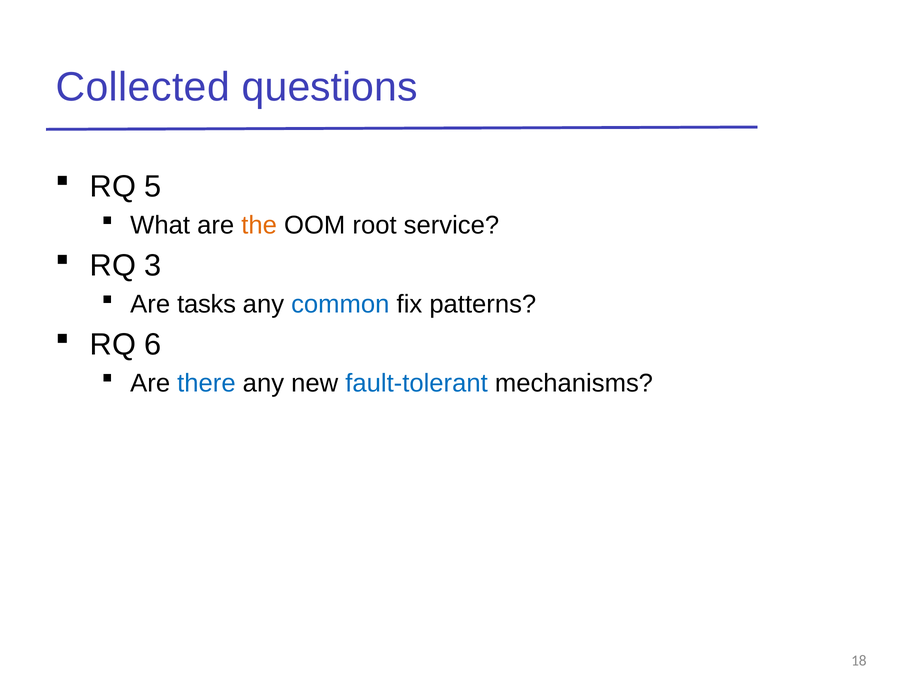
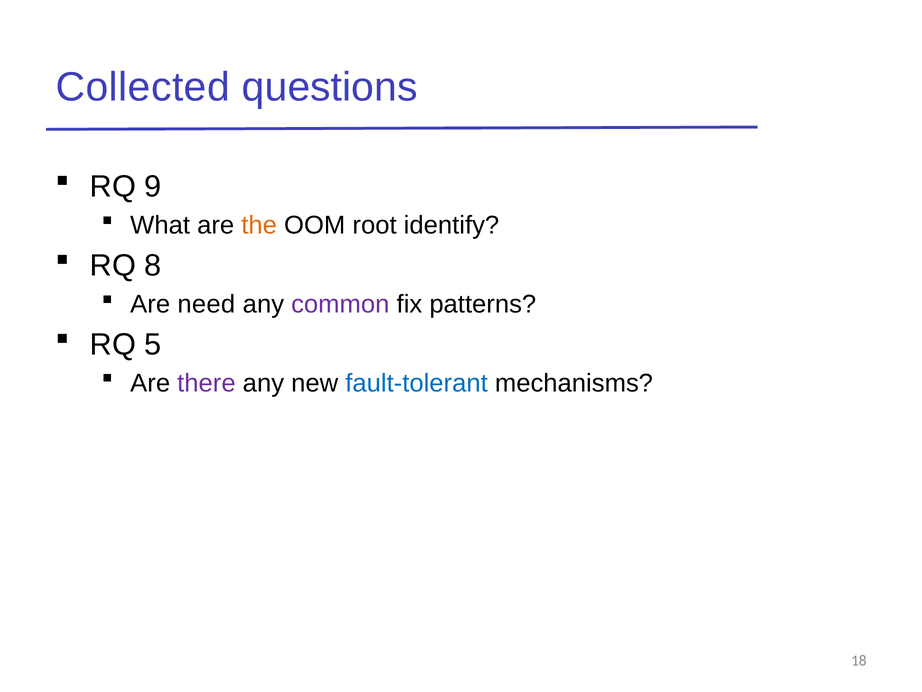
5: 5 -> 9 (153, 187)
service: service -> identify (451, 225)
3: 3 -> 8 (153, 265)
tasks: tasks -> need (206, 304)
common colour: blue -> purple (340, 304)
6: 6 -> 5 (153, 344)
there colour: blue -> purple (206, 383)
